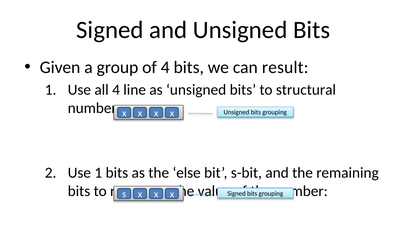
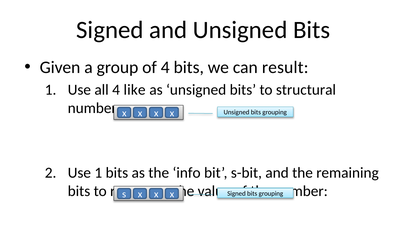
line: line -> like (135, 90)
else: else -> info (187, 173)
